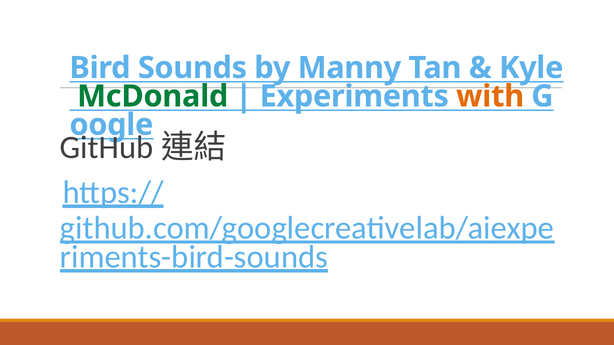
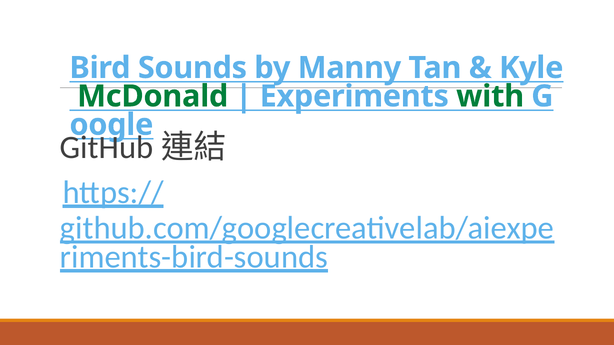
with colour: orange -> green (490, 96)
